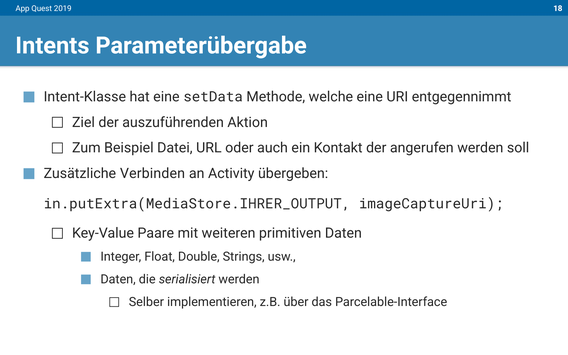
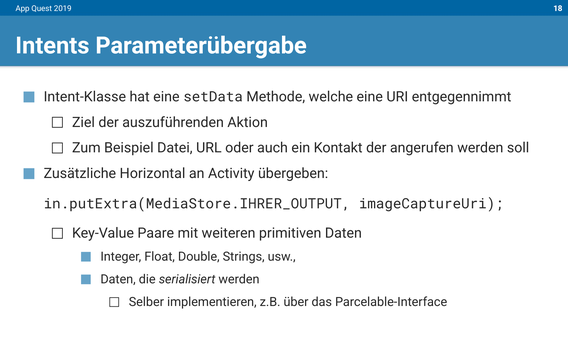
Verbinden: Verbinden -> Horizontal (153, 174)
